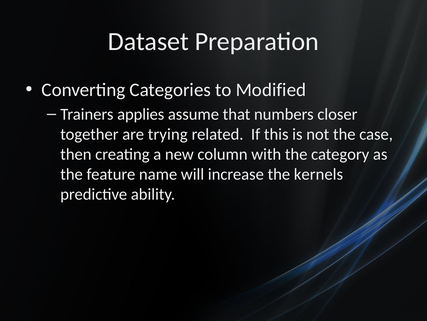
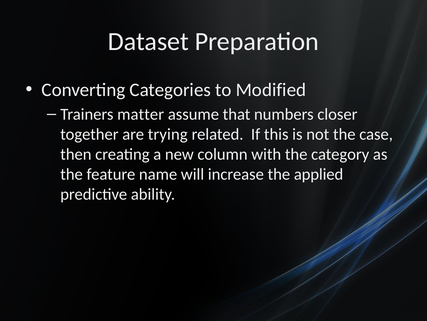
applies: applies -> matter (141, 114)
kernels: kernels -> applied (319, 174)
